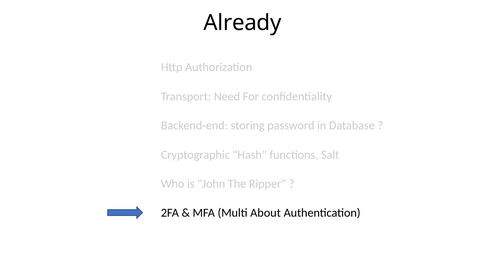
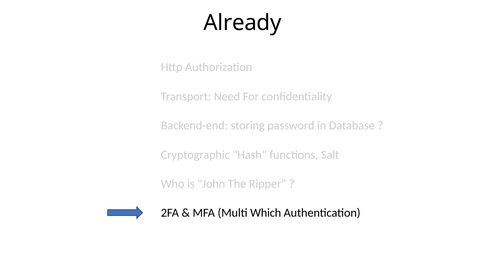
About: About -> Which (266, 213)
